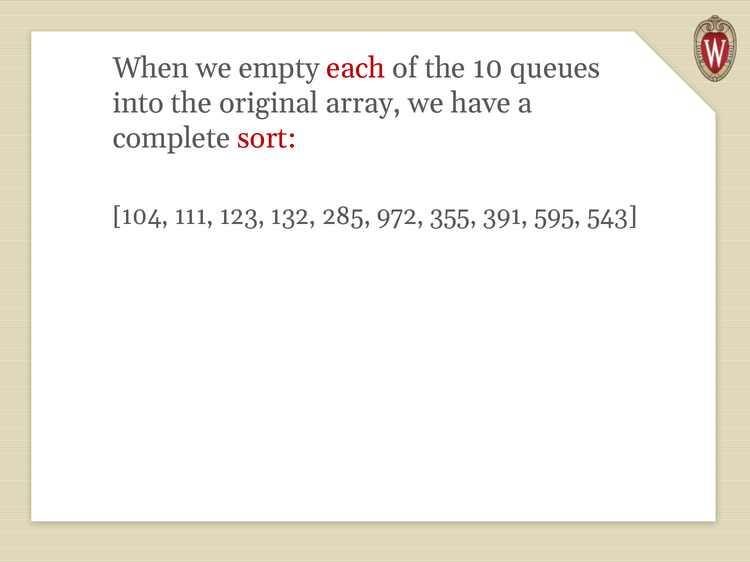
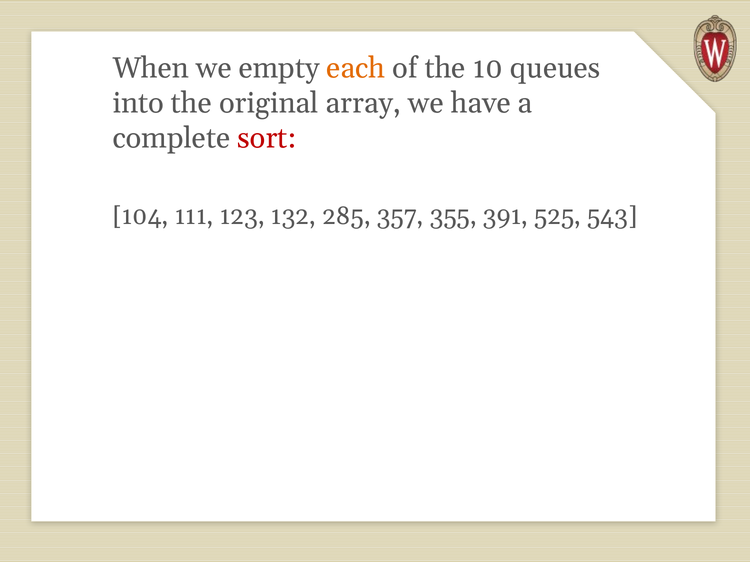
each colour: red -> orange (356, 68)
972: 972 -> 357 (400, 216)
595: 595 -> 525 (558, 216)
